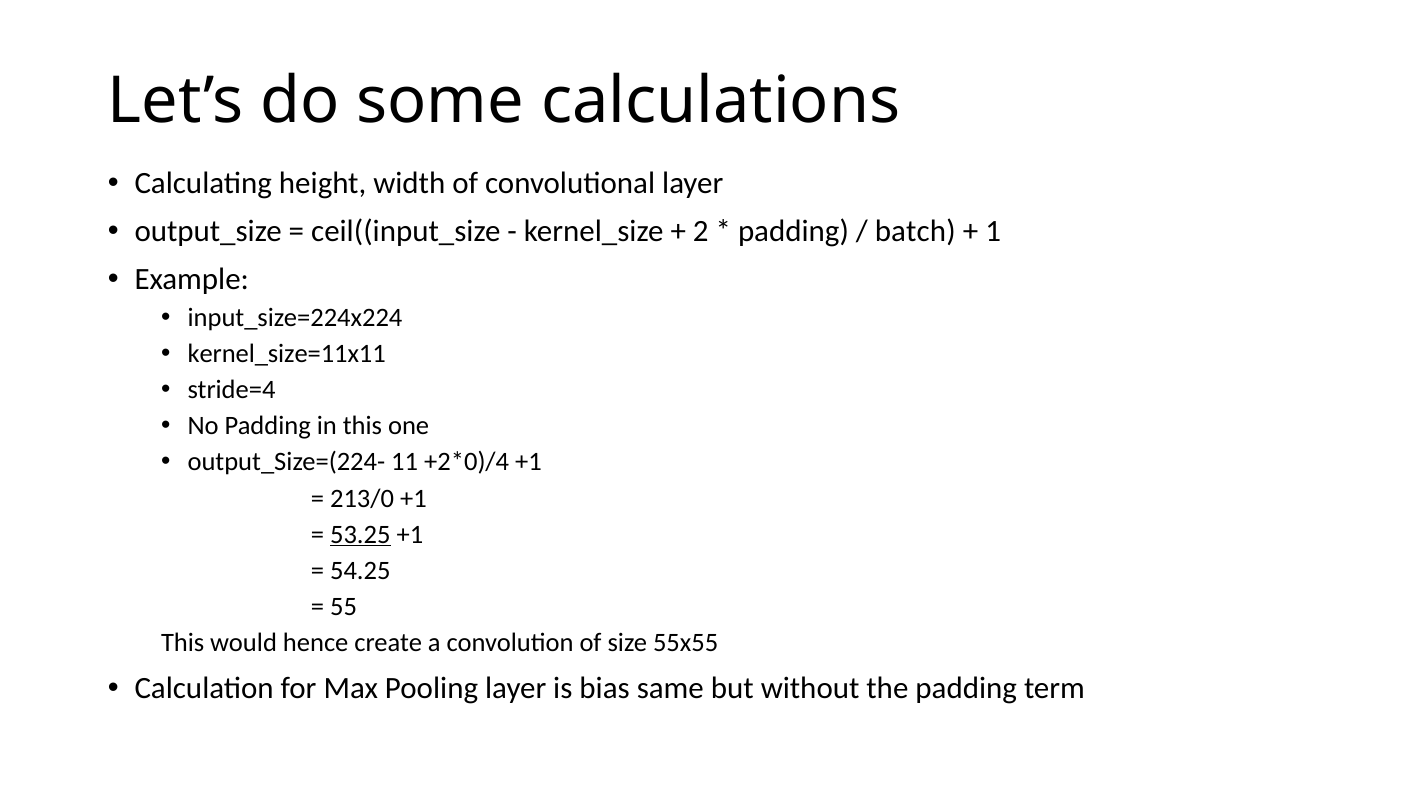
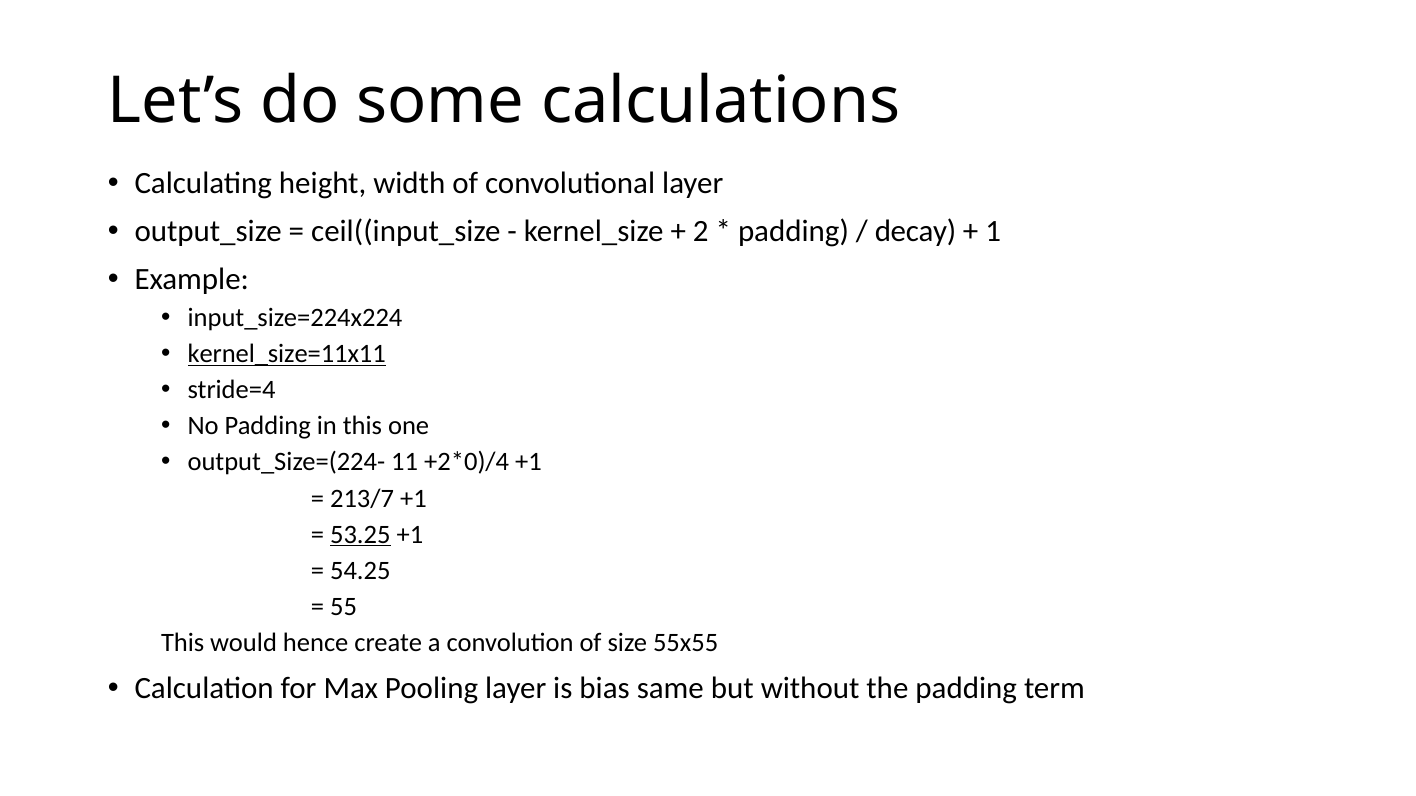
batch: batch -> decay (915, 232)
kernel_size=11x11 underline: none -> present (287, 354)
213/0: 213/0 -> 213/7 (362, 499)
